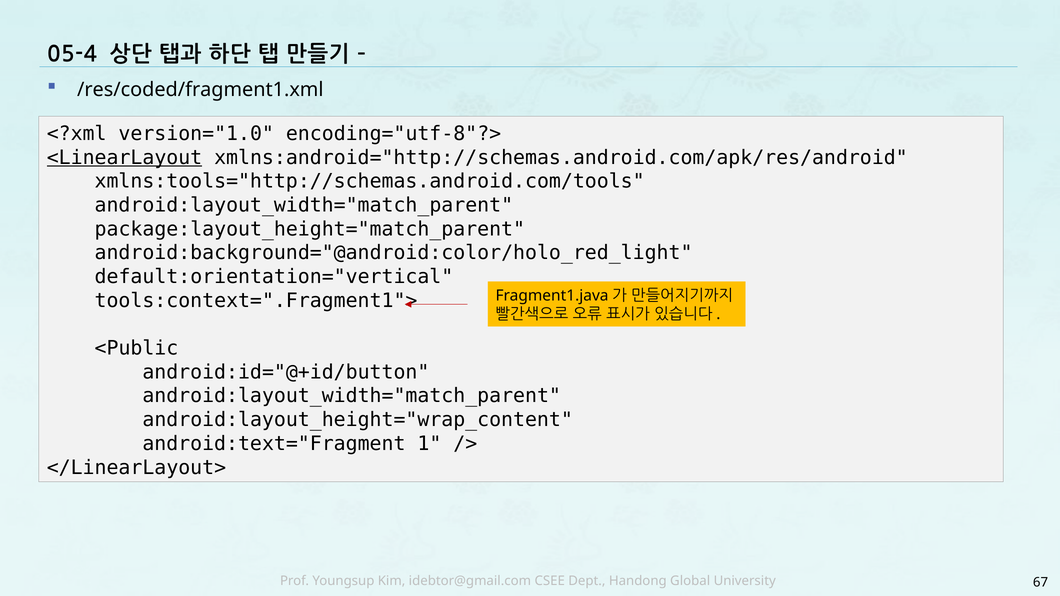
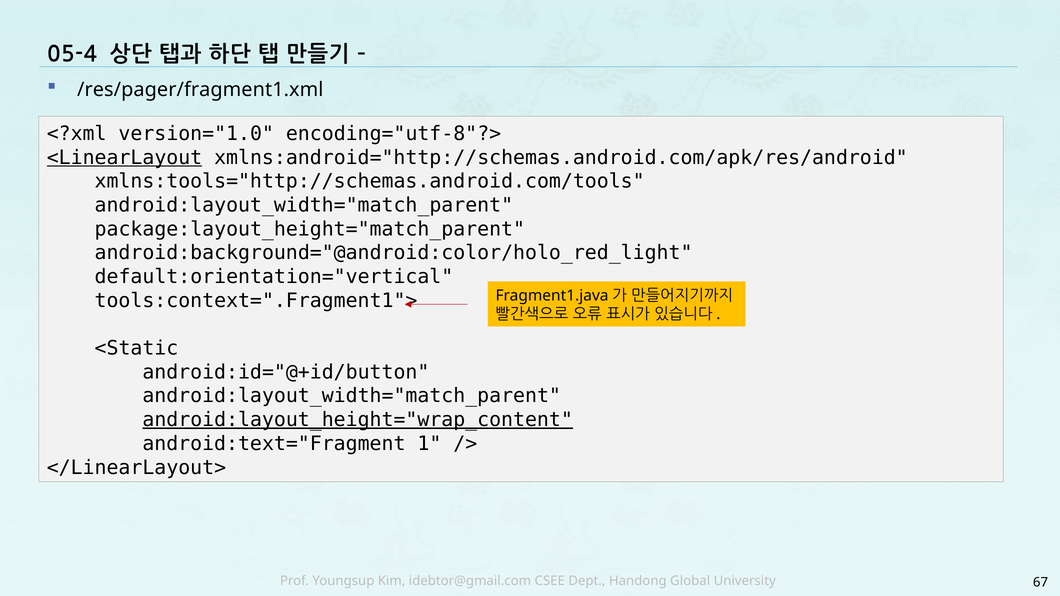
/res/coded/fragment1.xml: /res/coded/fragment1.xml -> /res/pager/fragment1.xml (200, 90)
<Public: <Public -> <Static (136, 348)
android:layout_height="wrap_content underline: none -> present (358, 420)
